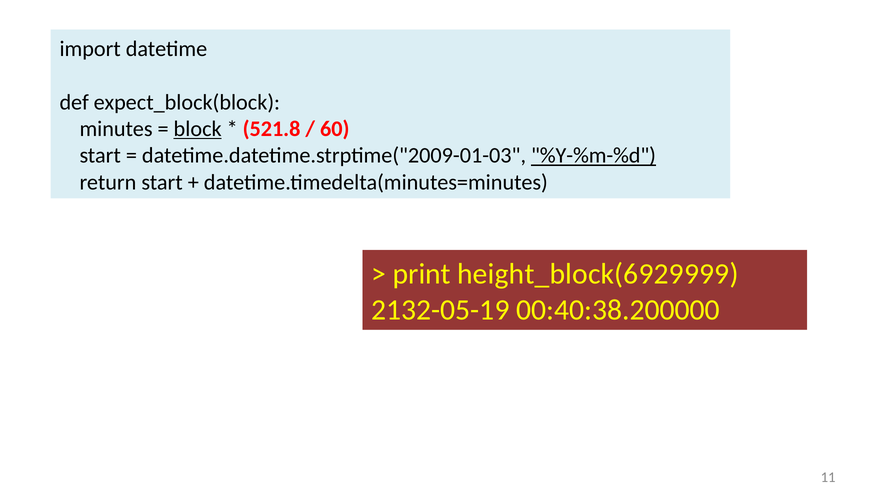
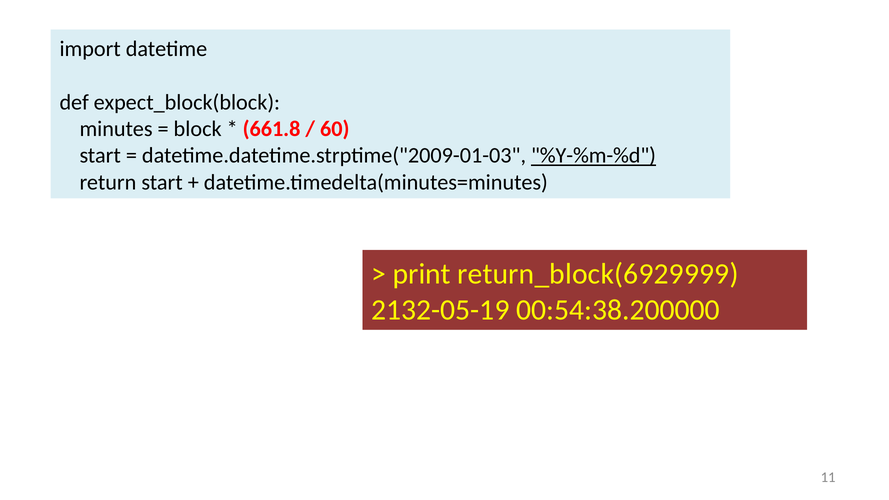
block underline: present -> none (198, 129)
521.8: 521.8 -> 661.8 (272, 129)
height_block(6929999: height_block(6929999 -> return_block(6929999 (598, 274)
00:40:38.200000: 00:40:38.200000 -> 00:54:38.200000 (618, 310)
